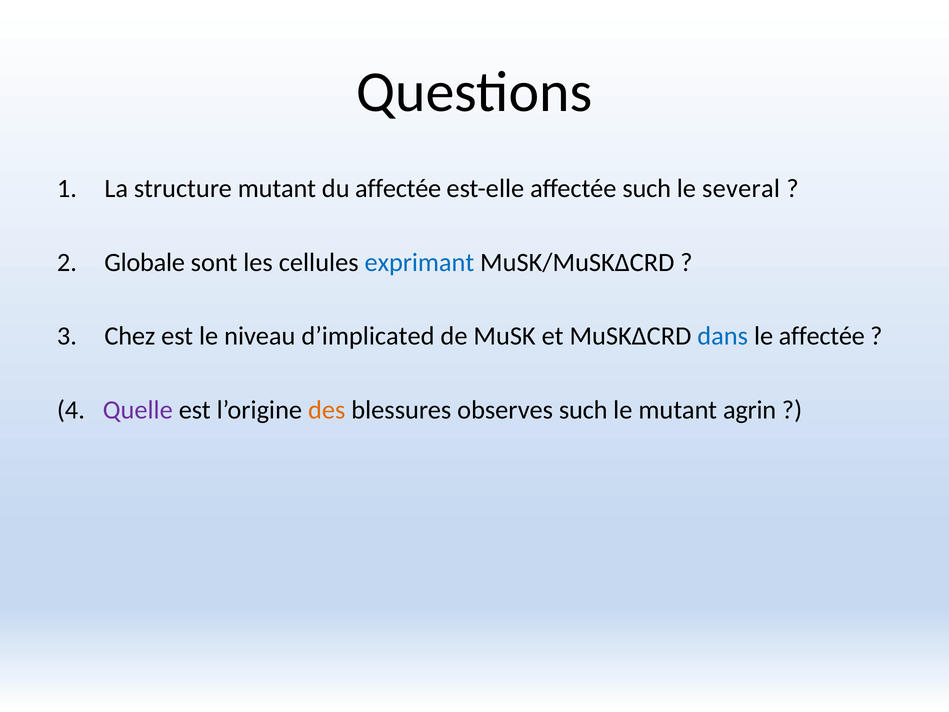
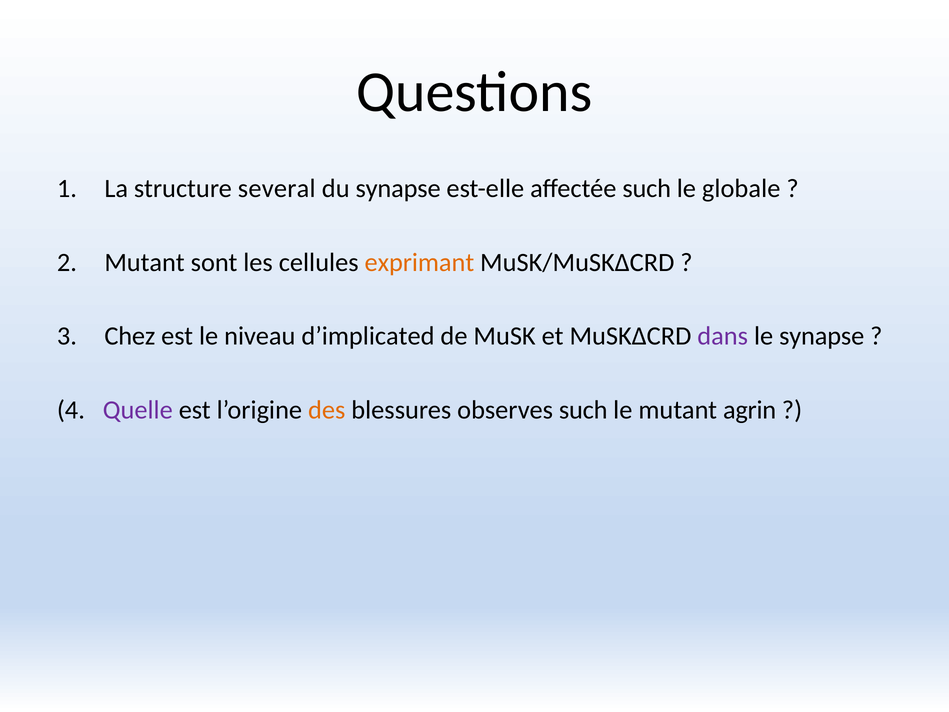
structure mutant: mutant -> several (277, 188)
du affectée: affectée -> synapse (398, 188)
several: several -> globale (741, 188)
Globale: Globale -> Mutant (145, 262)
exprimant colour: blue -> orange (419, 262)
dans colour: blue -> purple (723, 336)
le affectée: affectée -> synapse (822, 336)
